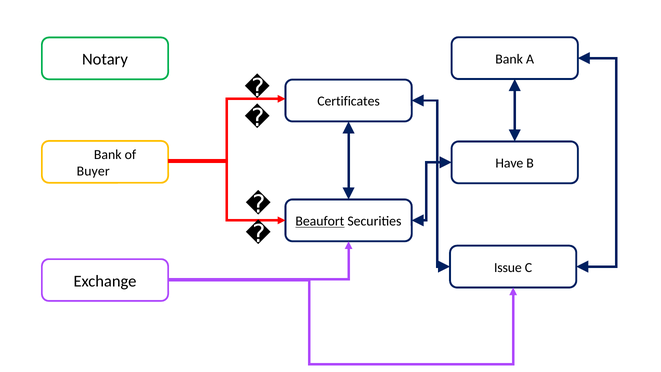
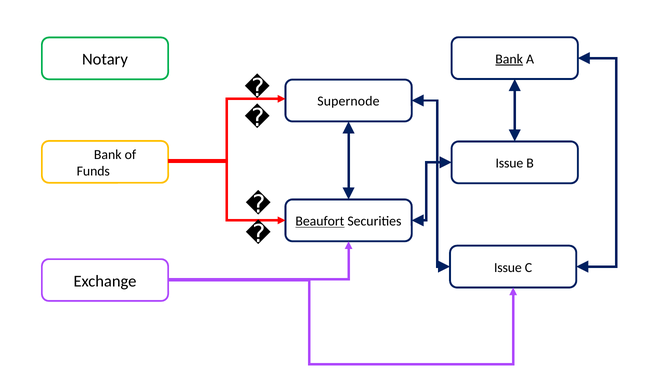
Bank underline: none -> present (509, 59)
Certificates: Certificates -> Supernode (348, 101)
Have: Have -> Issue (509, 163)
Buyer: Buyer -> Funds (93, 171)
